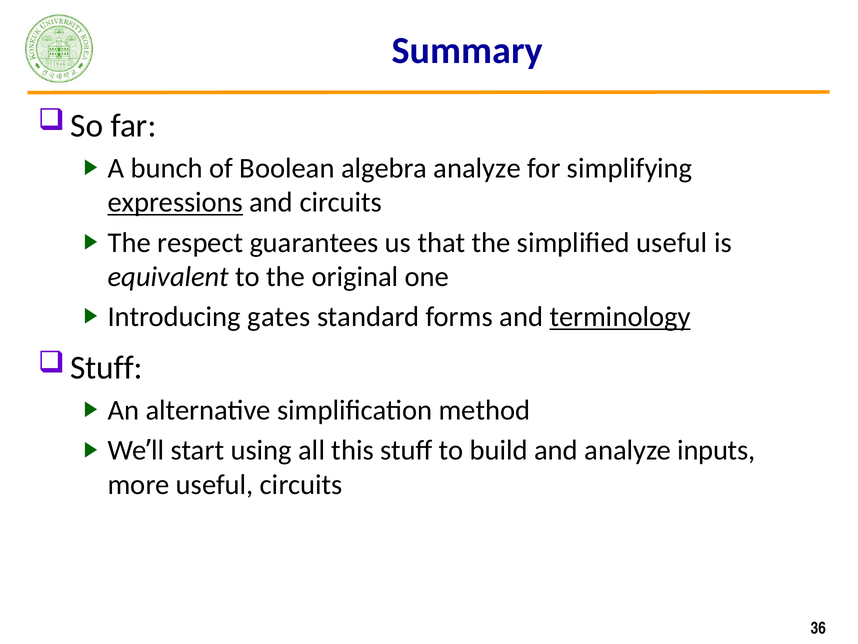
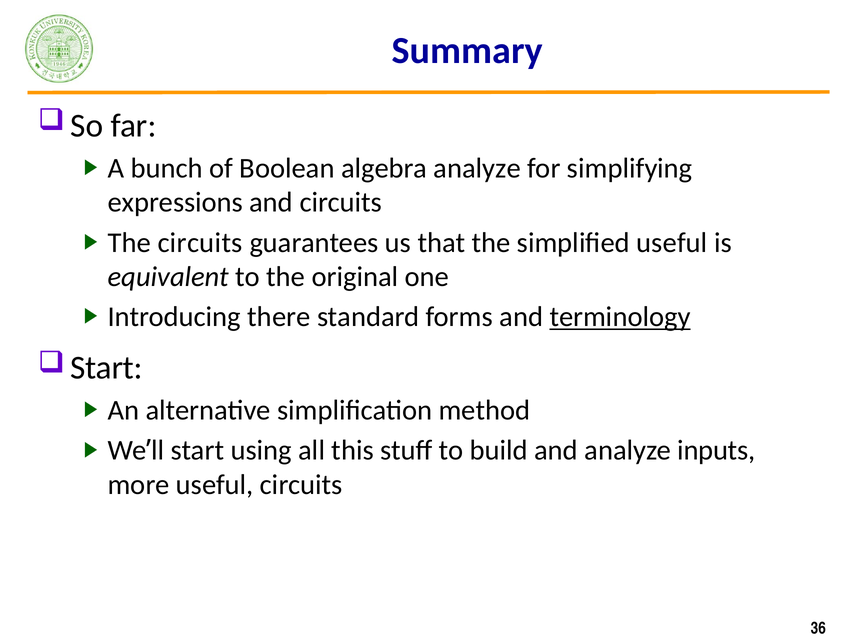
expressions underline: present -> none (175, 202)
The respect: respect -> circuits (200, 242)
gates: gates -> there (279, 317)
Stuff: Stuff -> Start (106, 368)
